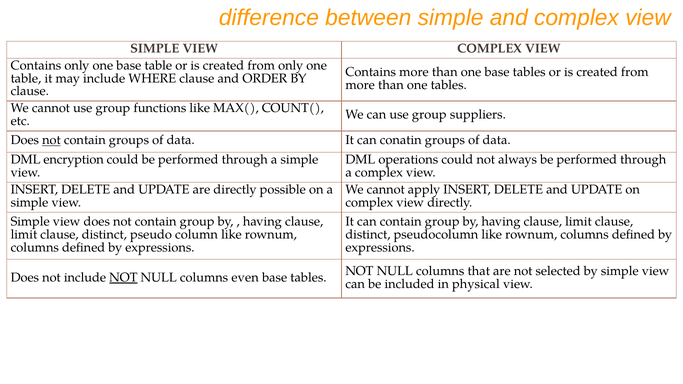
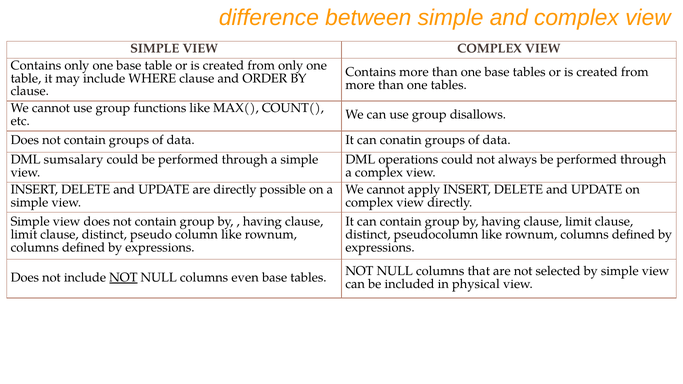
suppliers: suppliers -> disallows (478, 115)
not underline: present -> none (51, 140)
encryption: encryption -> sumsalary (73, 160)
